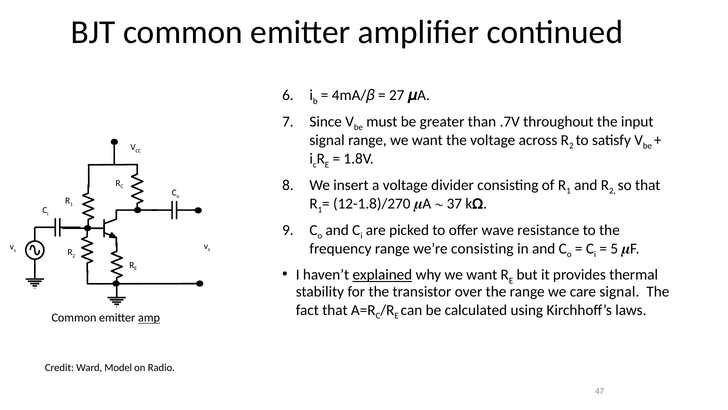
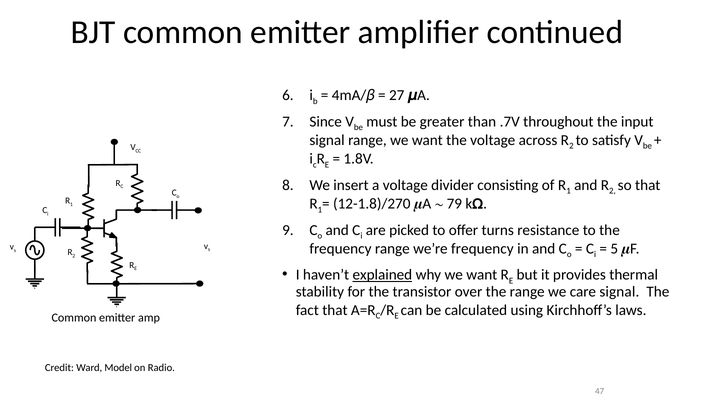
37: 37 -> 79 (454, 204)
wave: wave -> turns (498, 230)
we’re consisting: consisting -> frequency (482, 248)
amp underline: present -> none (149, 318)
